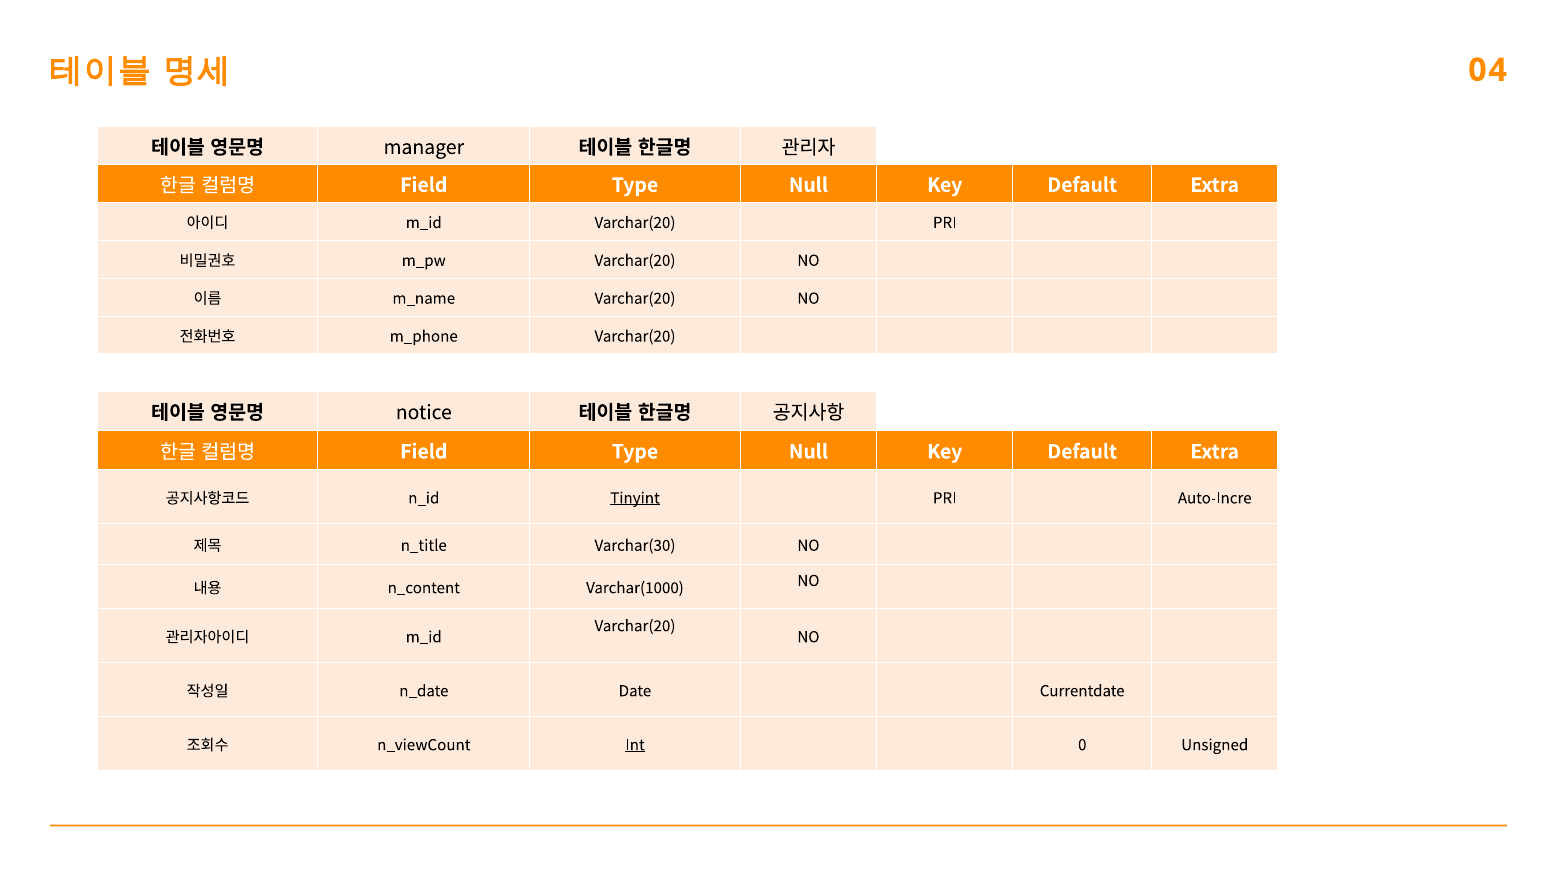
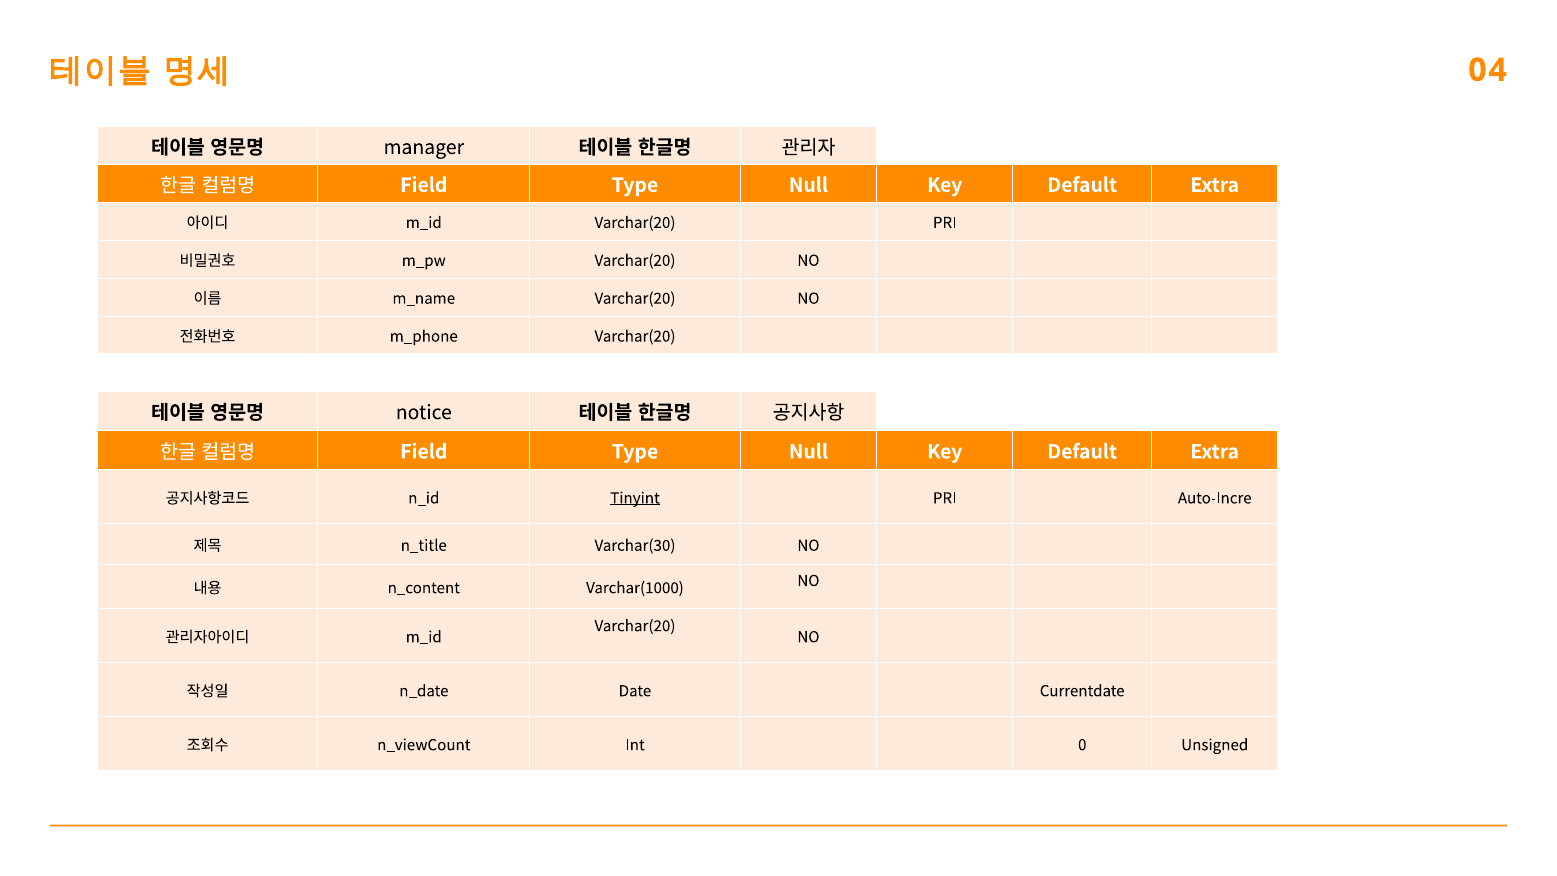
Int underline: present -> none (635, 745)
